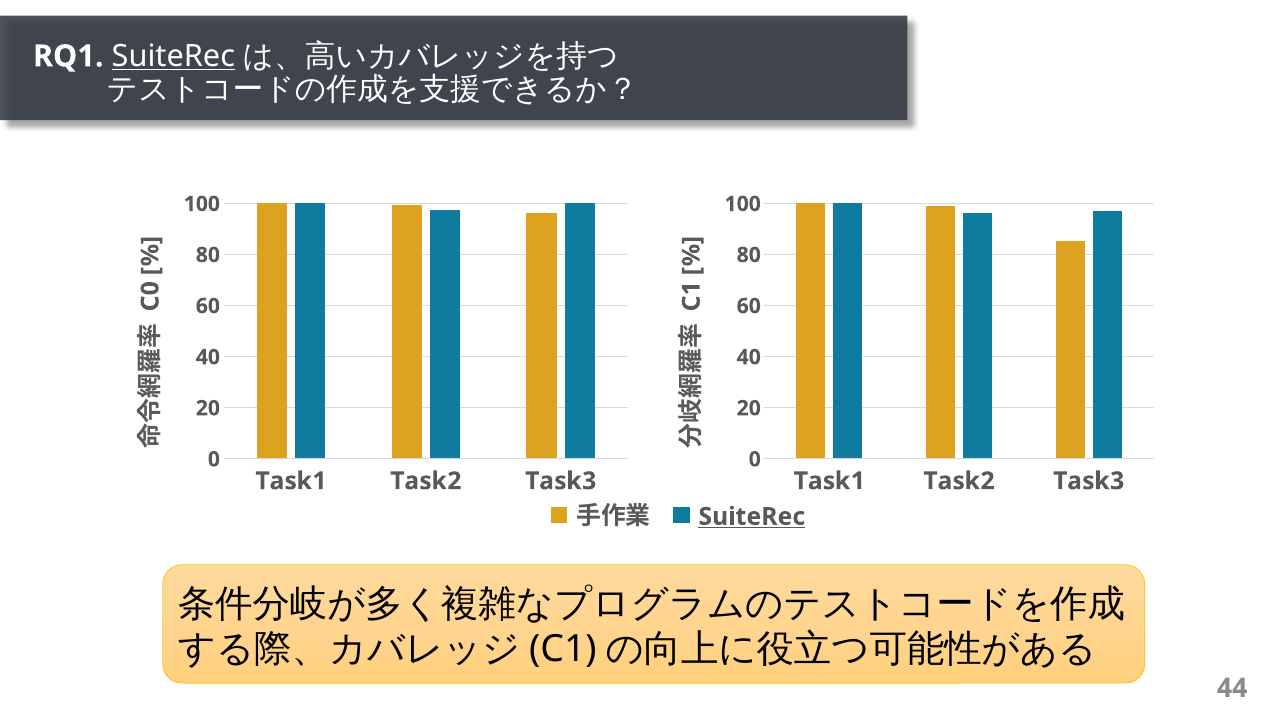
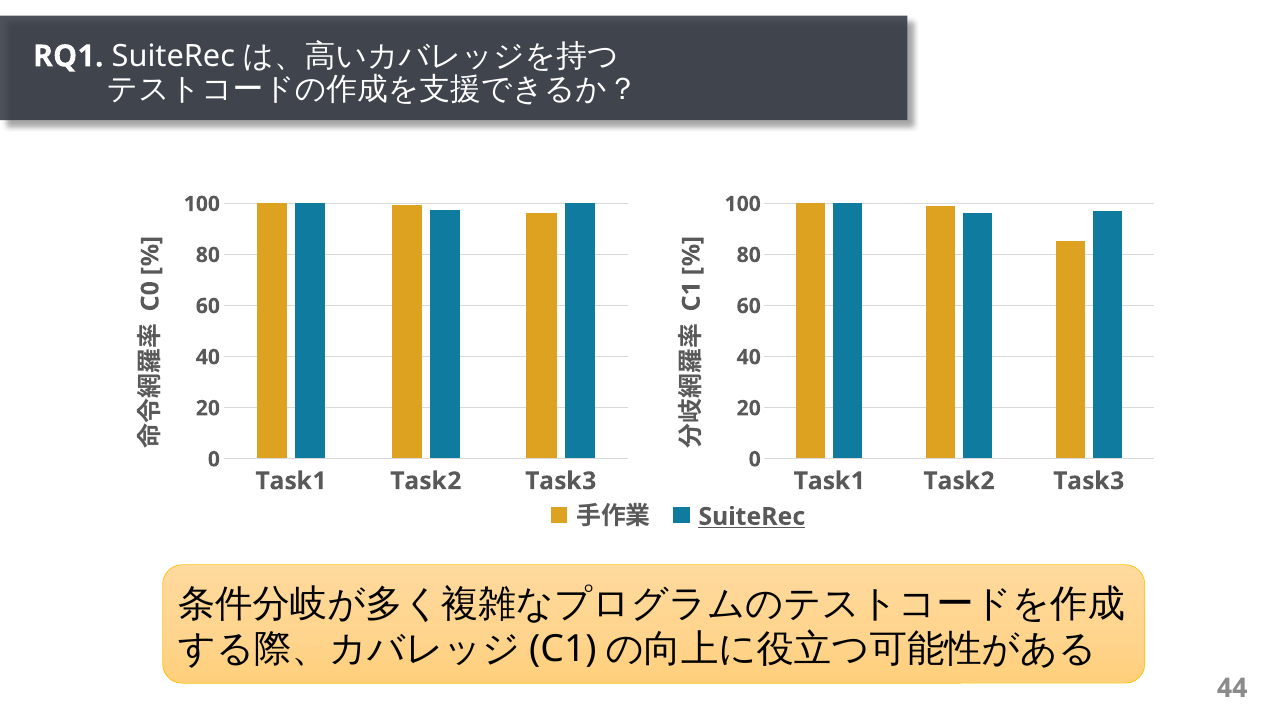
SuiteRec underline: present -> none (173, 56)
